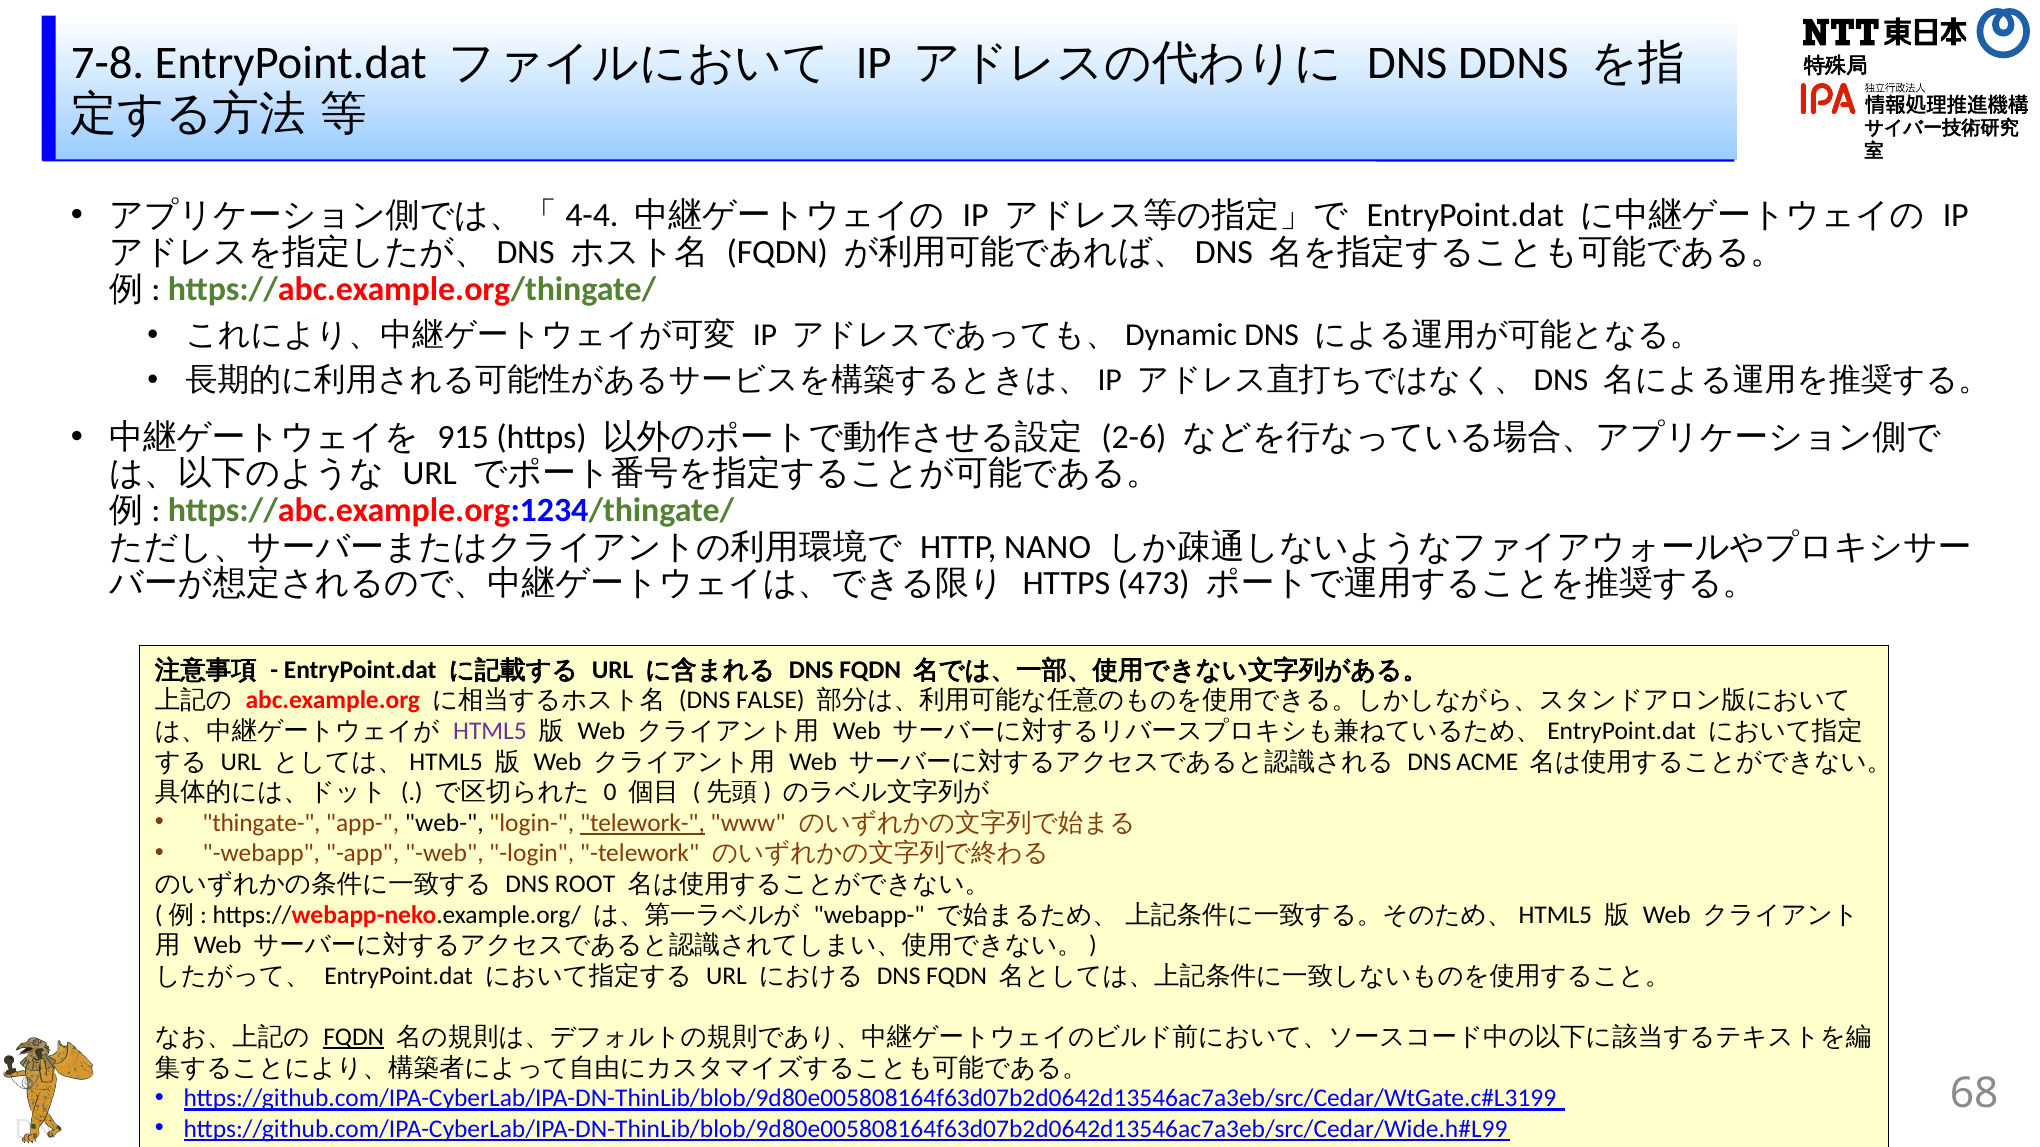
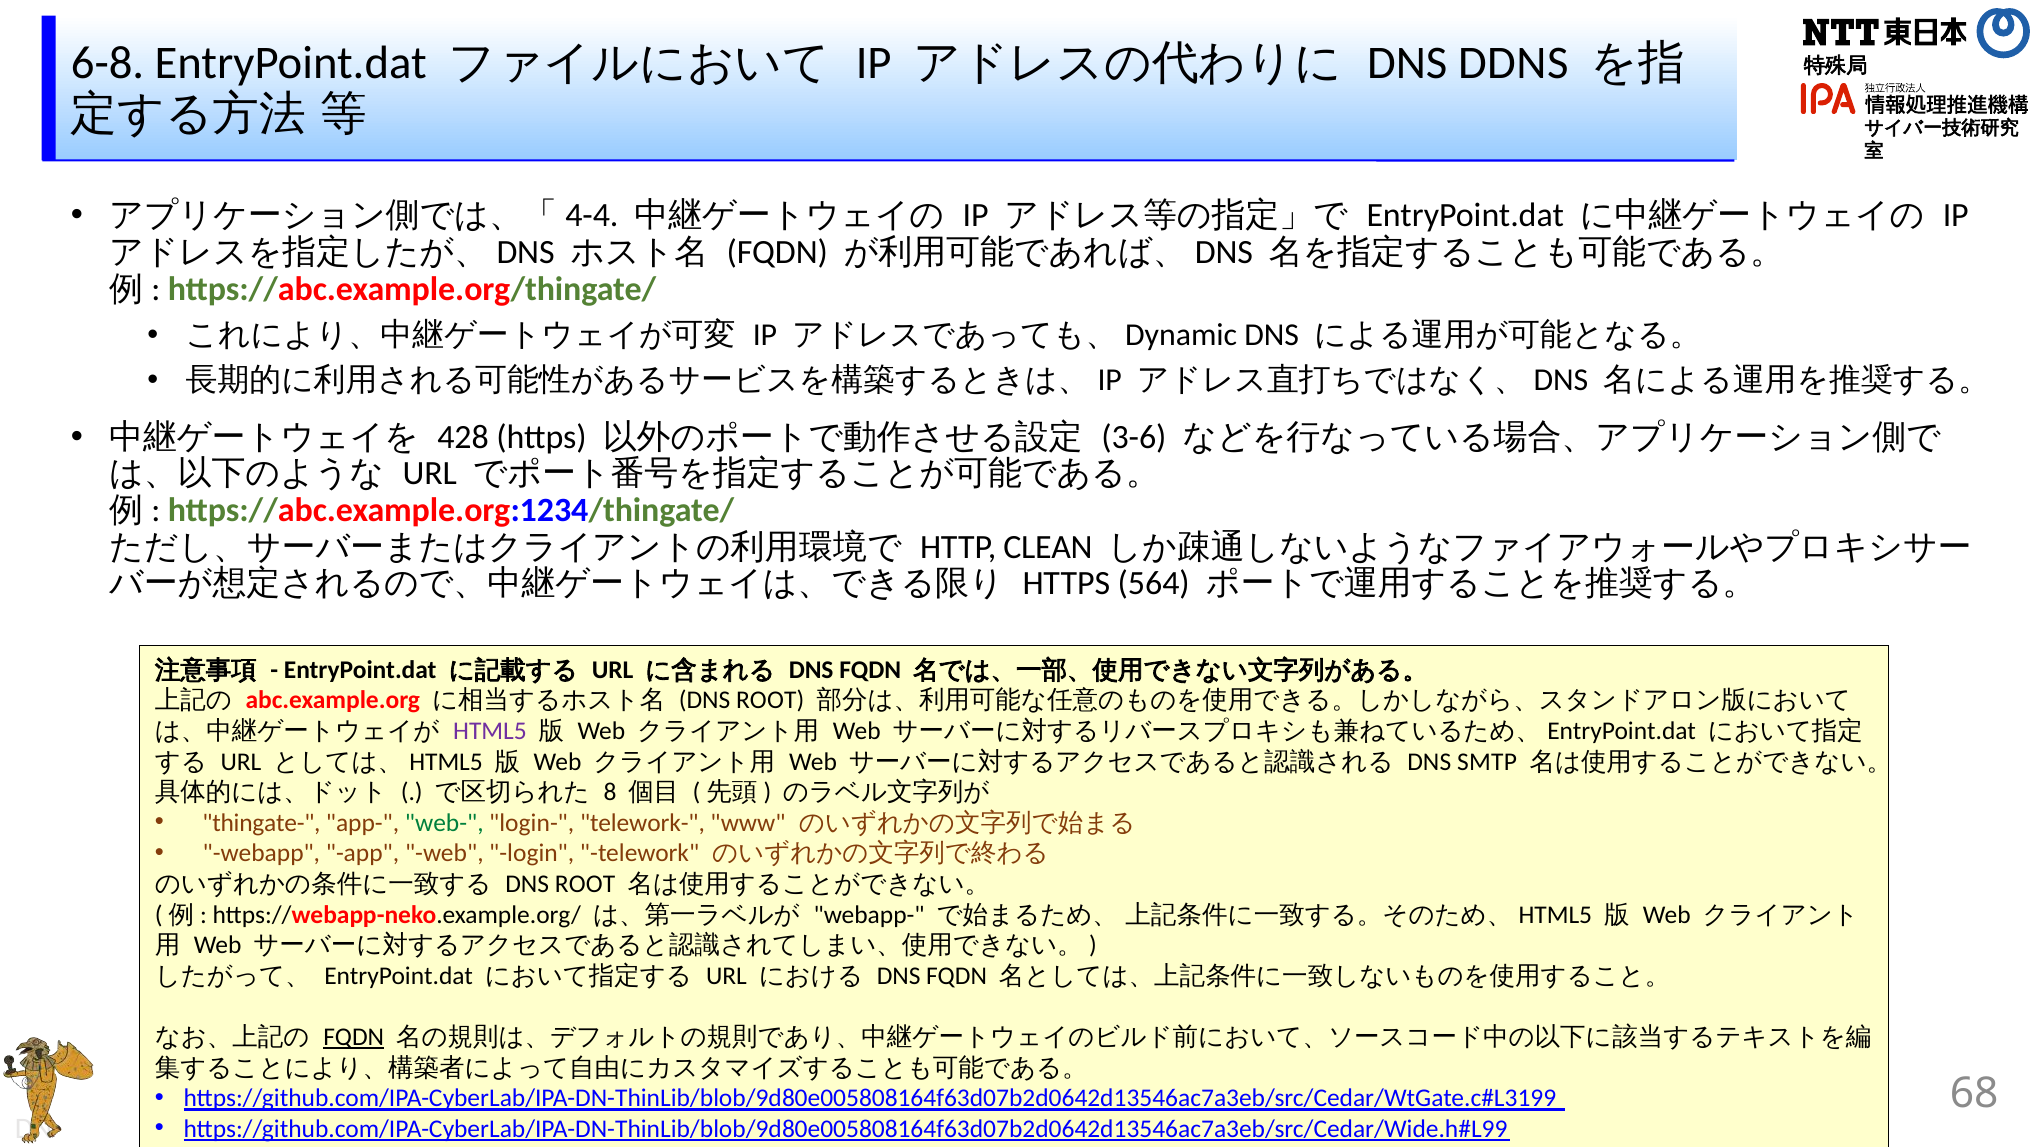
7-8: 7-8 -> 6-8 (108, 63)
915: 915 -> 428 (463, 437)
2-6: 2-6 -> 3-6 (1134, 437)
NANO: NANO -> CLEAN (1048, 547)
473: 473 -> 564 (1154, 584)
FALSE: FALSE -> ROOT (770, 701)
ACME: ACME -> SMTP (1487, 762)
0: 0 -> 8 (610, 793)
web- colour: black -> green (444, 823)
telework- underline: present -> none (642, 823)
